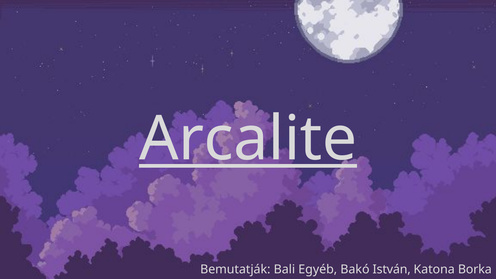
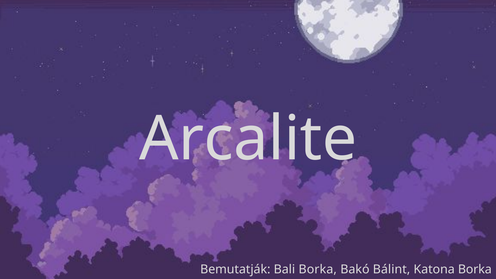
Arcalite underline: present -> none (248, 139)
Bali Egyéb: Egyéb -> Borka (318, 269)
István: István -> Bálint (391, 269)
